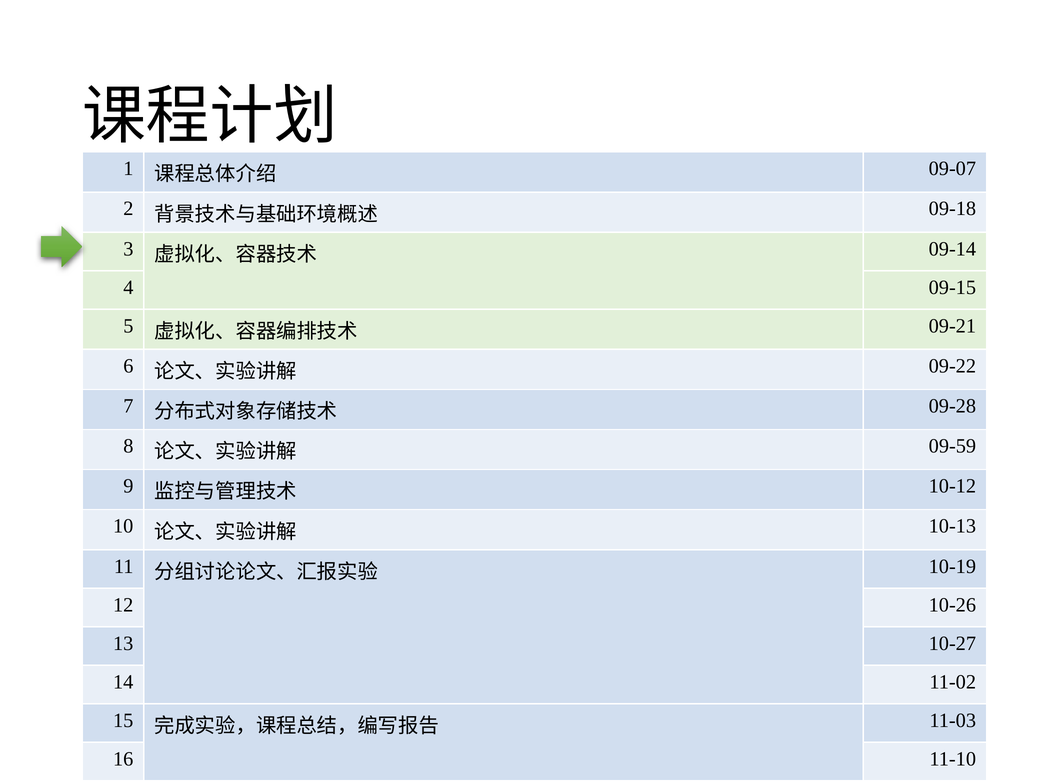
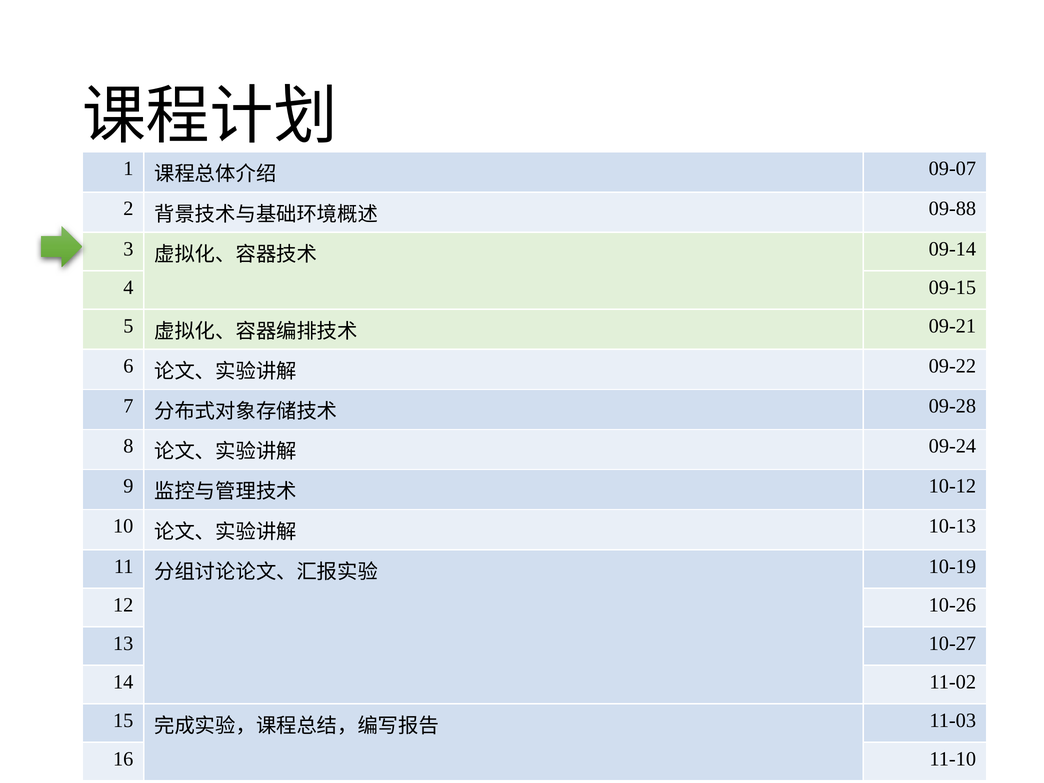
09-18: 09-18 -> 09-88 (952, 209)
09-59: 09-59 -> 09-24 (952, 446)
